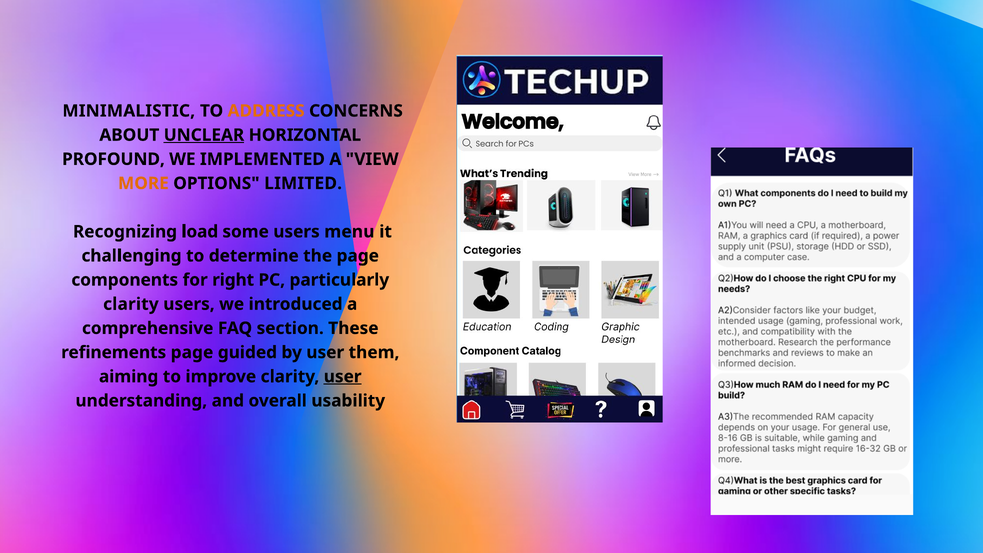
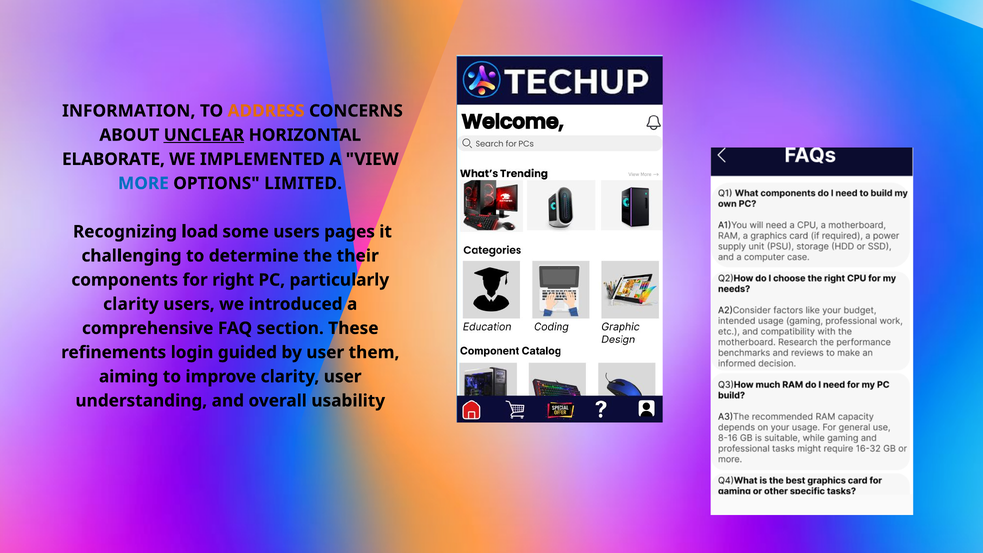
MINIMALISTIC: MINIMALISTIC -> INFORMATION (129, 111)
PROFOUND: PROFOUND -> ELABORATE (113, 159)
MORE colour: orange -> blue (143, 183)
menu: menu -> pages (350, 232)
the page: page -> their (358, 256)
refinements page: page -> login (192, 352)
user underline: present -> none (343, 377)
